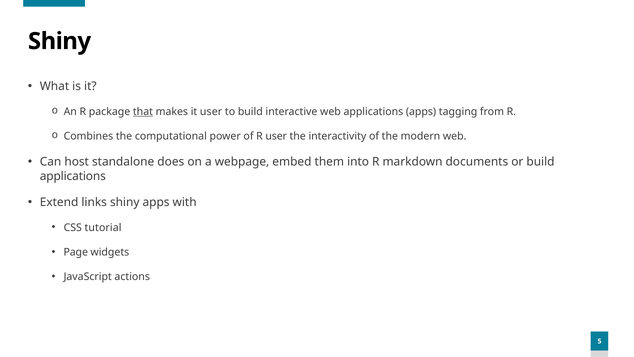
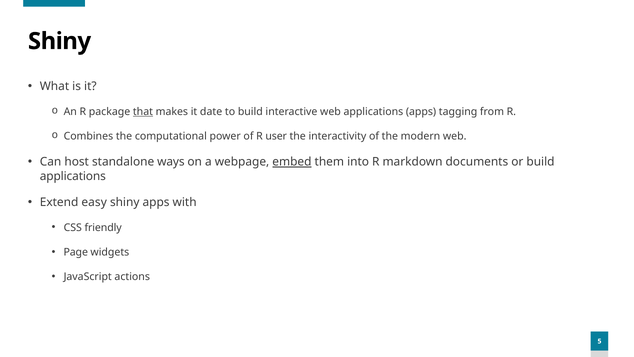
it user: user -> date (211, 112)
does: does -> ways (171, 162)
embed underline: none -> present (292, 162)
links: links -> easy (94, 202)
tutorial: tutorial -> friendly (103, 227)
